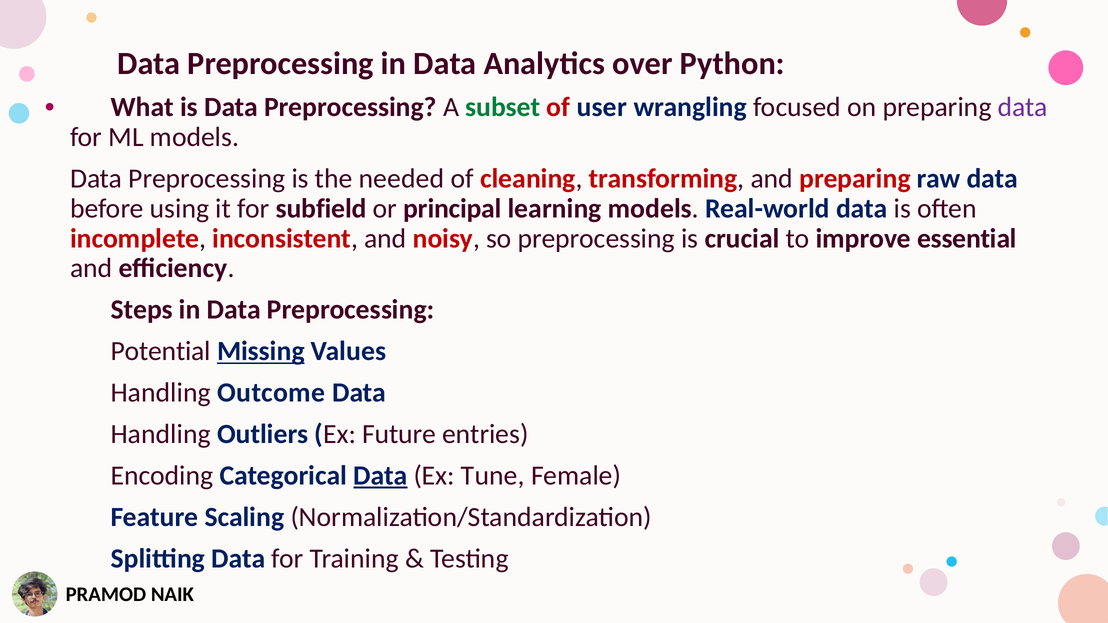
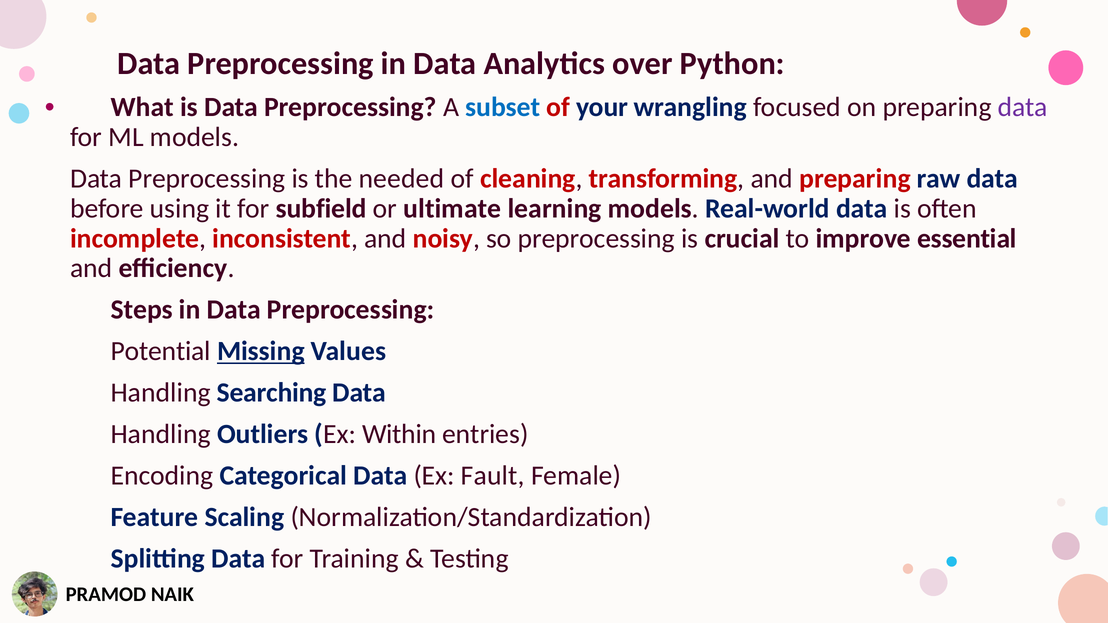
subset colour: green -> blue (503, 107)
user: user -> your (602, 107)
principal: principal -> ultimate (452, 209)
Outcome: Outcome -> Searching (272, 393)
Future: Future -> Within (399, 434)
Data underline: present -> none (380, 476)
Tune: Tune -> Fault (493, 476)
